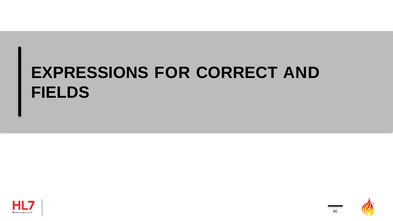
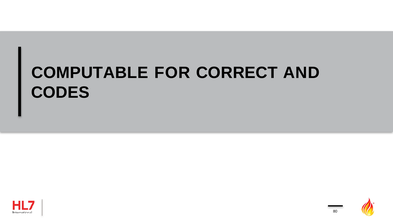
EXPRESSIONS: EXPRESSIONS -> COMPUTABLE (90, 73)
FIELDS: FIELDS -> CODES (60, 92)
